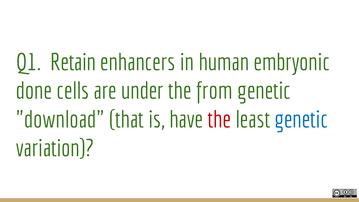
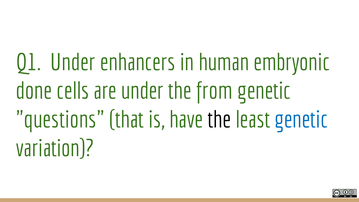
Q1 Retain: Retain -> Under (73, 62)
download: download -> questions (60, 120)
the colour: red -> black (219, 120)
